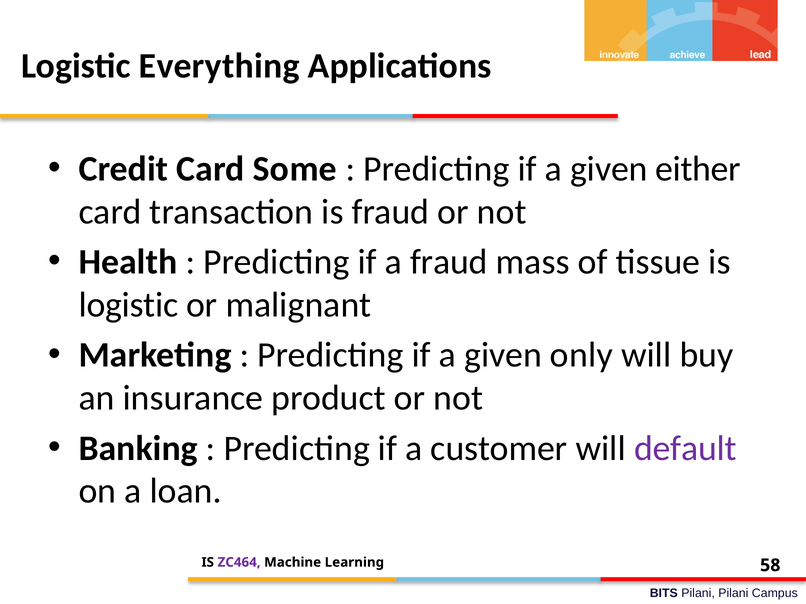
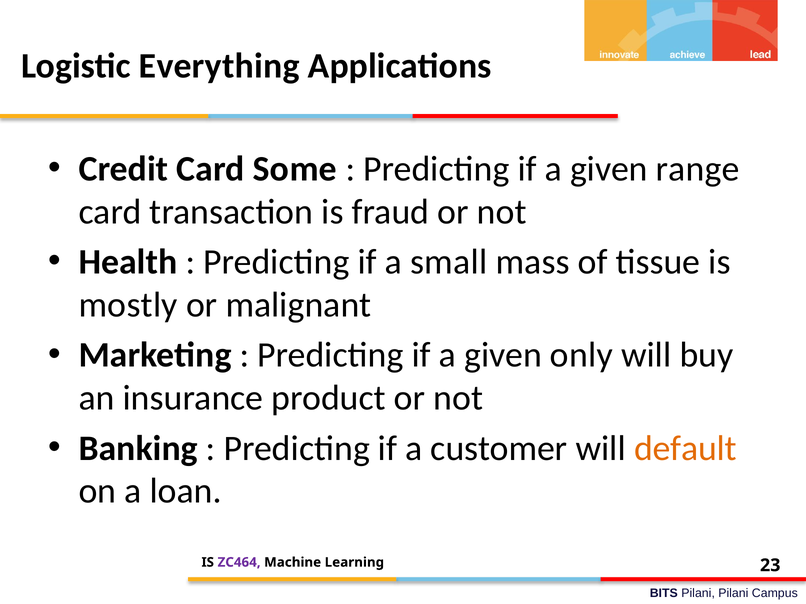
either: either -> range (698, 169)
a fraud: fraud -> small (449, 262)
logistic: logistic -> mostly (128, 305)
default colour: purple -> orange (685, 449)
58: 58 -> 23 (770, 566)
